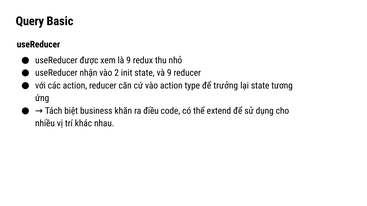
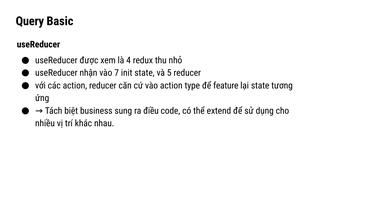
là 9: 9 -> 4 (129, 60)
2: 2 -> 7 (117, 73)
và 9: 9 -> 5 (169, 73)
trưởng: trưởng -> feature (226, 86)
khăn: khăn -> sung (123, 111)
